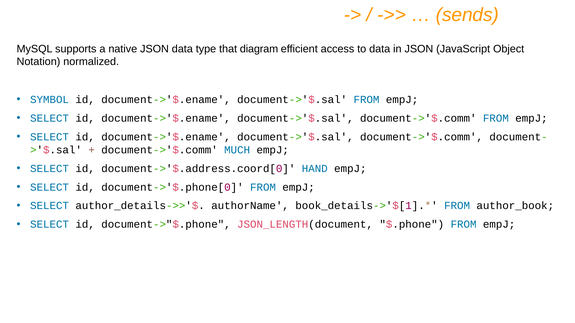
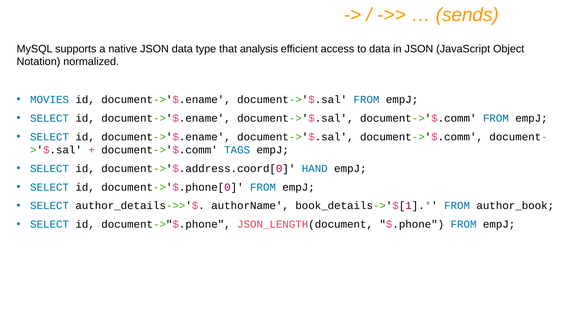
diagram: diagram -> analysis (259, 49)
SYMBOL: SYMBOL -> MOVIES (50, 100)
MUCH: MUCH -> TAGS (237, 150)
